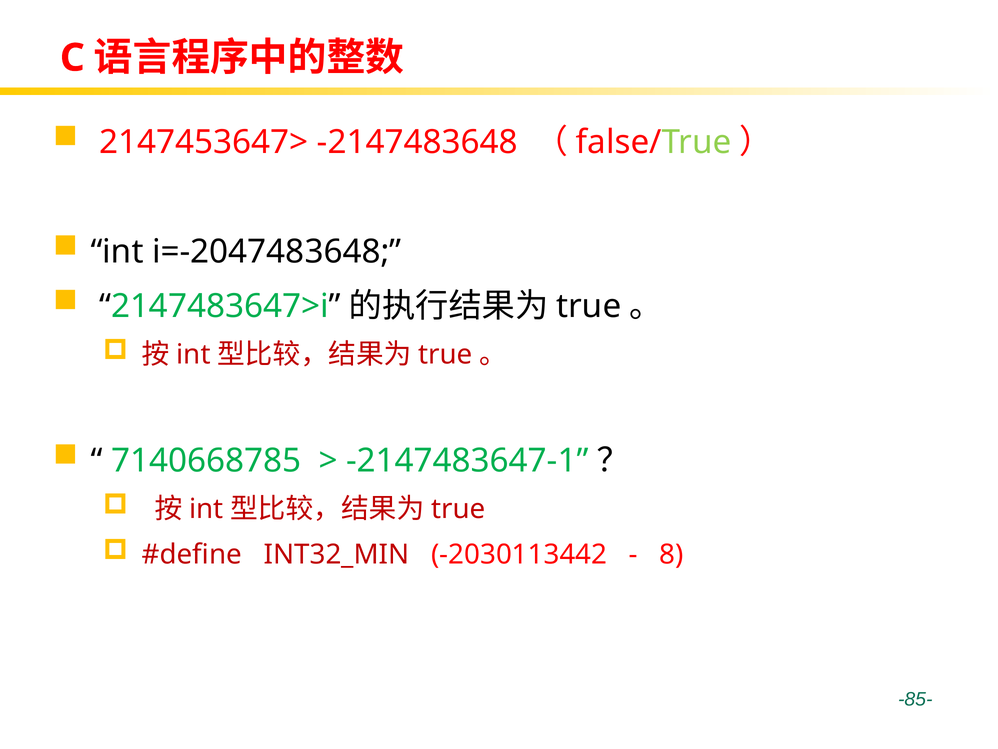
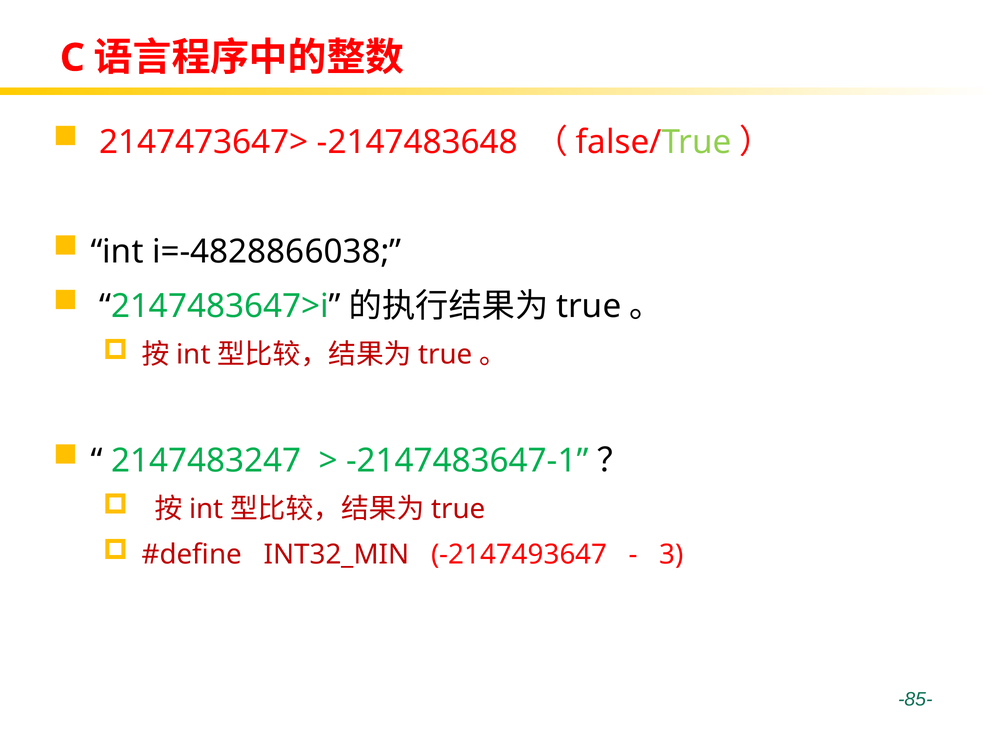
2147453647>: 2147453647> -> 2147473647> (204, 142)
i=-2047483648: i=-2047483648 -> i=-4828866038 (277, 251)
7140668785: 7140668785 -> 2147483247 (206, 460)
-2030113442: -2030113442 -> -2147493647 (519, 554)
8: 8 -> 3 (671, 554)
